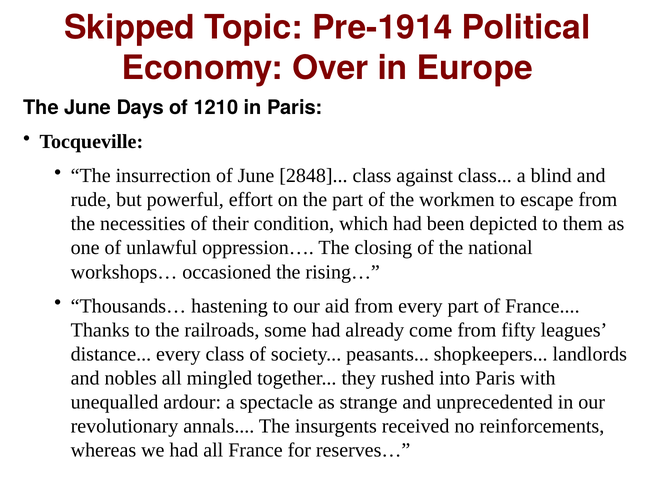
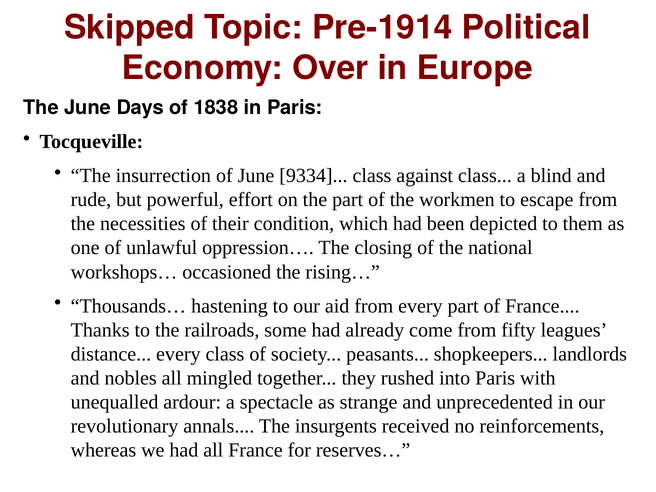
1210: 1210 -> 1838 (216, 108)
2848: 2848 -> 9334 (313, 176)
